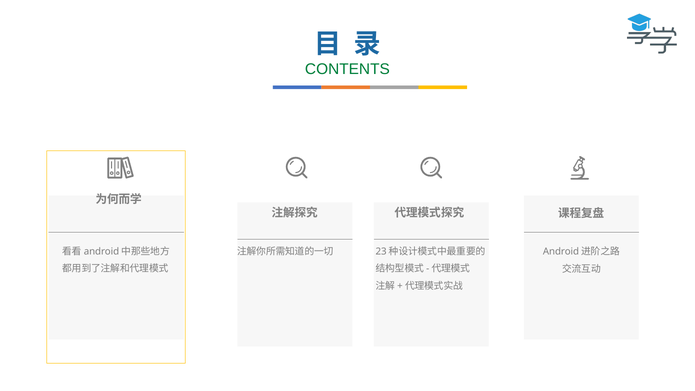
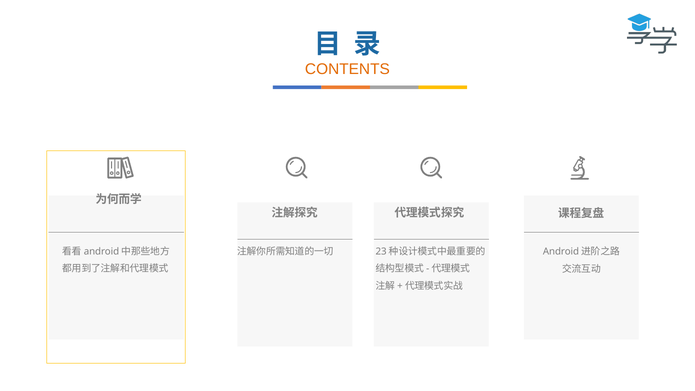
CONTENTS colour: green -> orange (347, 69)
